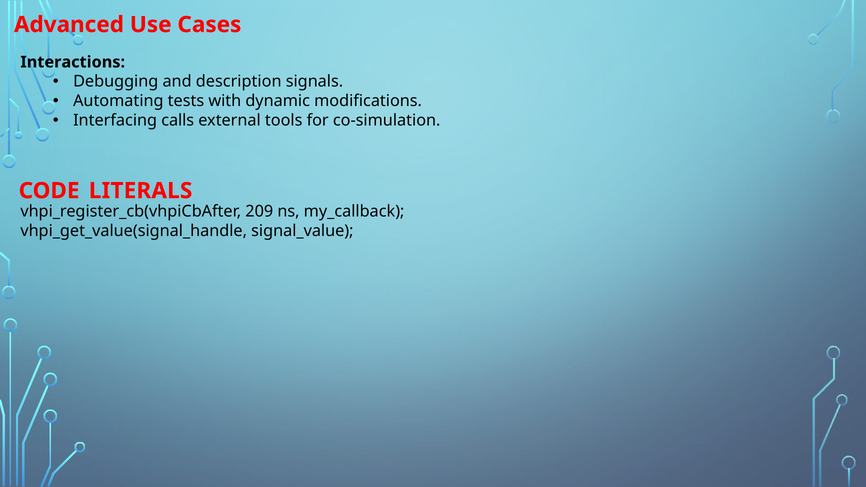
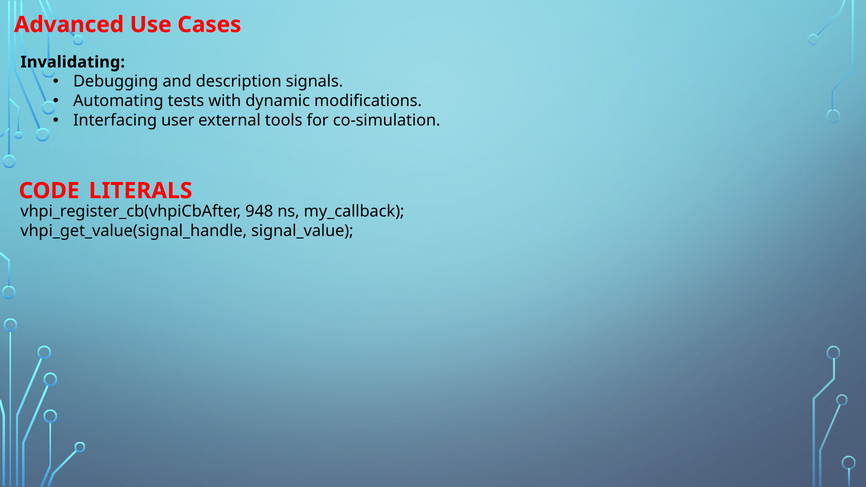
Interactions: Interactions -> Invalidating (73, 62)
calls: calls -> user (178, 121)
209: 209 -> 948 (259, 212)
